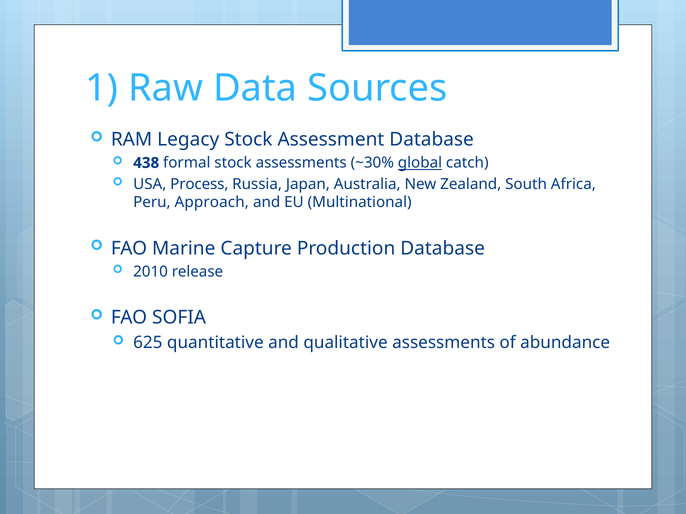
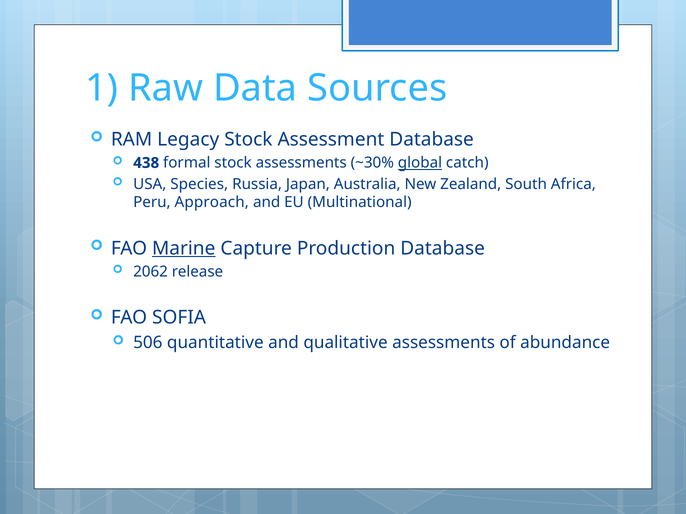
Process: Process -> Species (199, 184)
Marine underline: none -> present (184, 249)
2010: 2010 -> 2062 (151, 272)
625: 625 -> 506 (148, 343)
